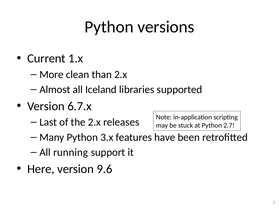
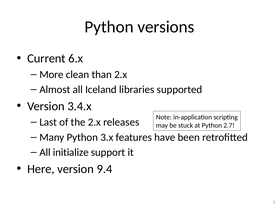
1.x: 1.x -> 6.x (76, 59)
6.7.x: 6.7.x -> 3.4.x (80, 106)
running: running -> initialize (71, 153)
9.6: 9.6 -> 9.4 (105, 169)
